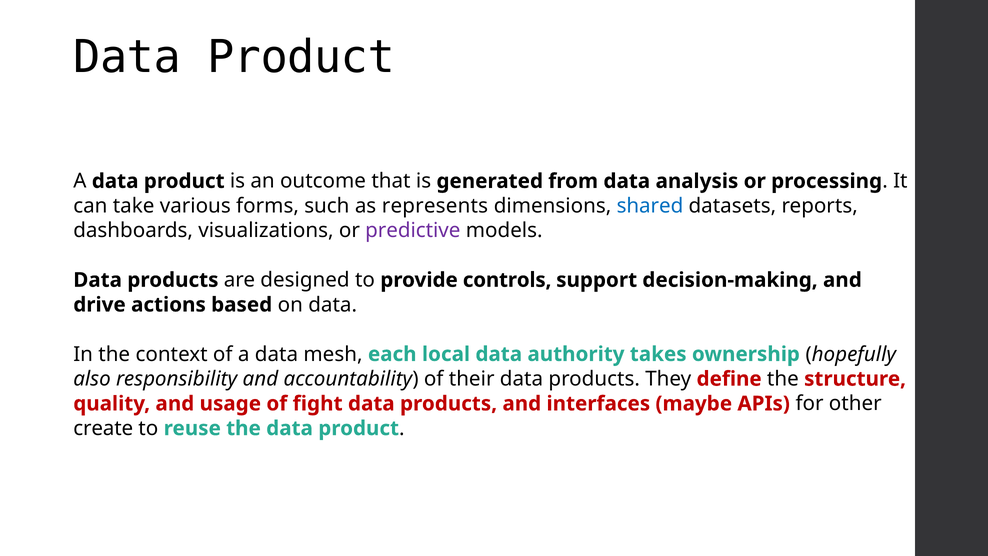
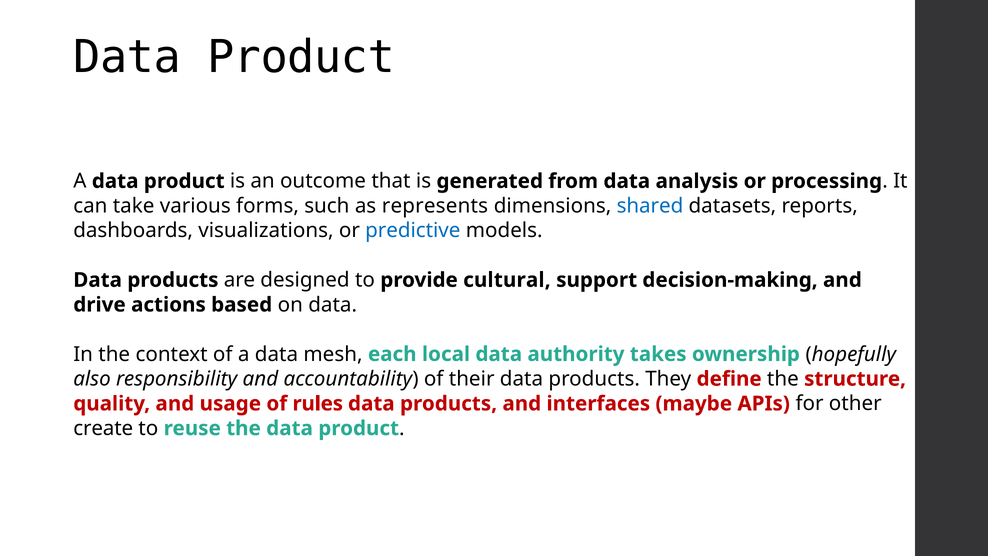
predictive colour: purple -> blue (413, 230)
controls: controls -> cultural (507, 280)
fight: fight -> rules (318, 403)
